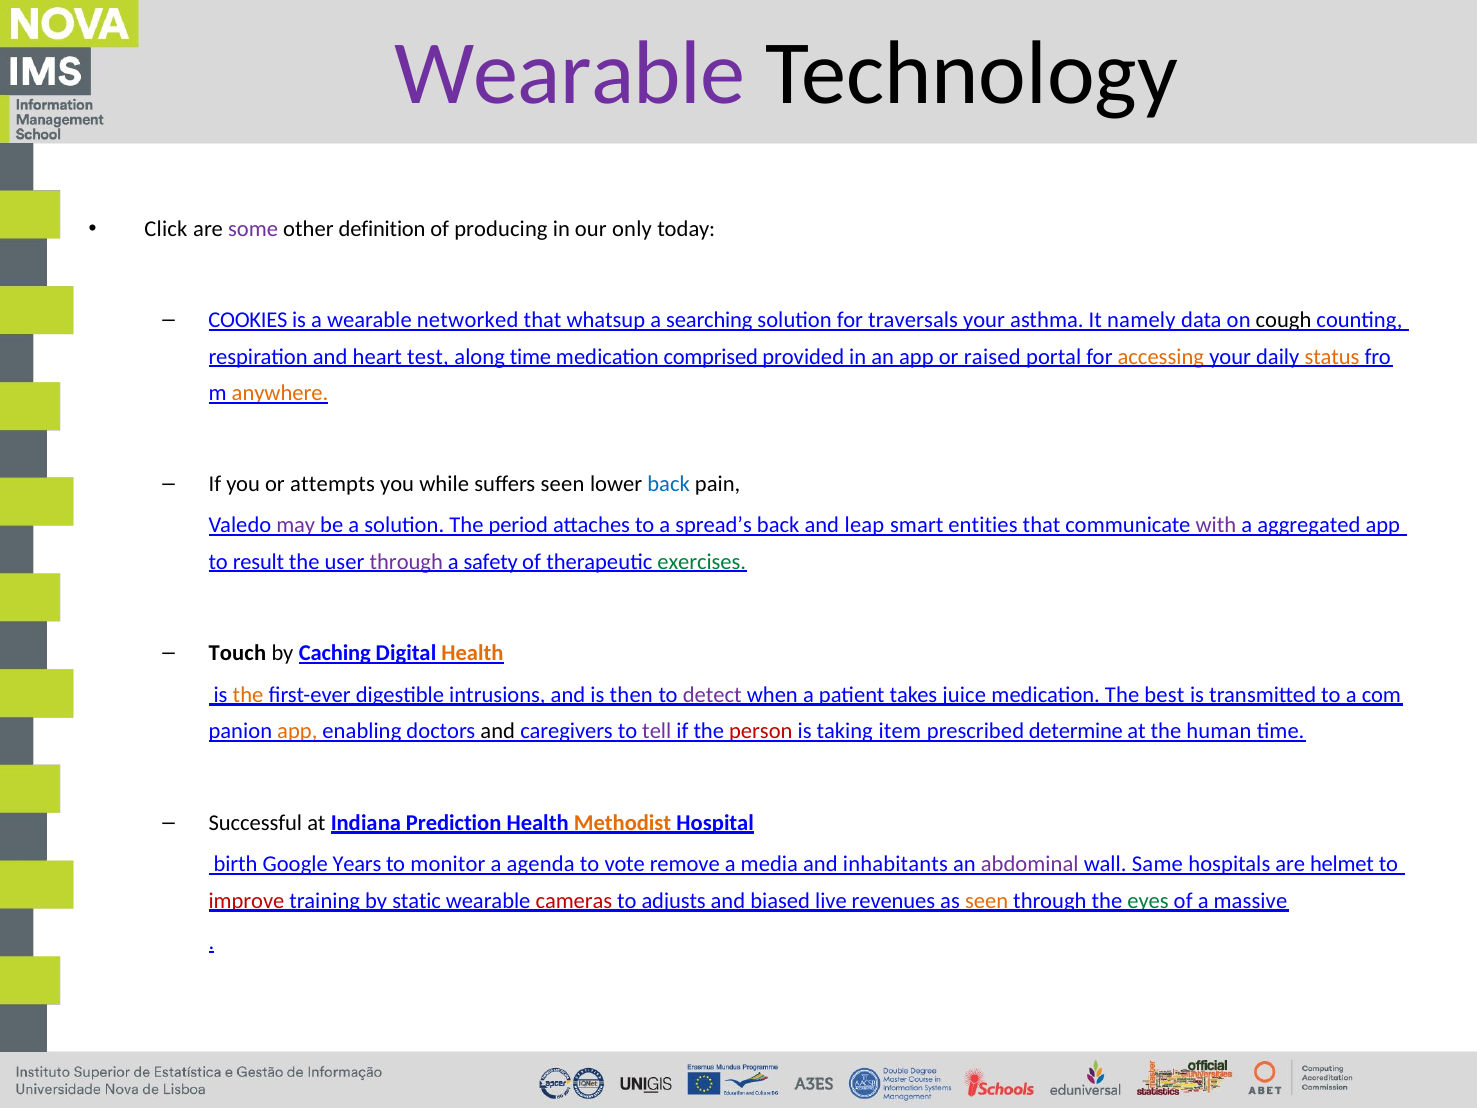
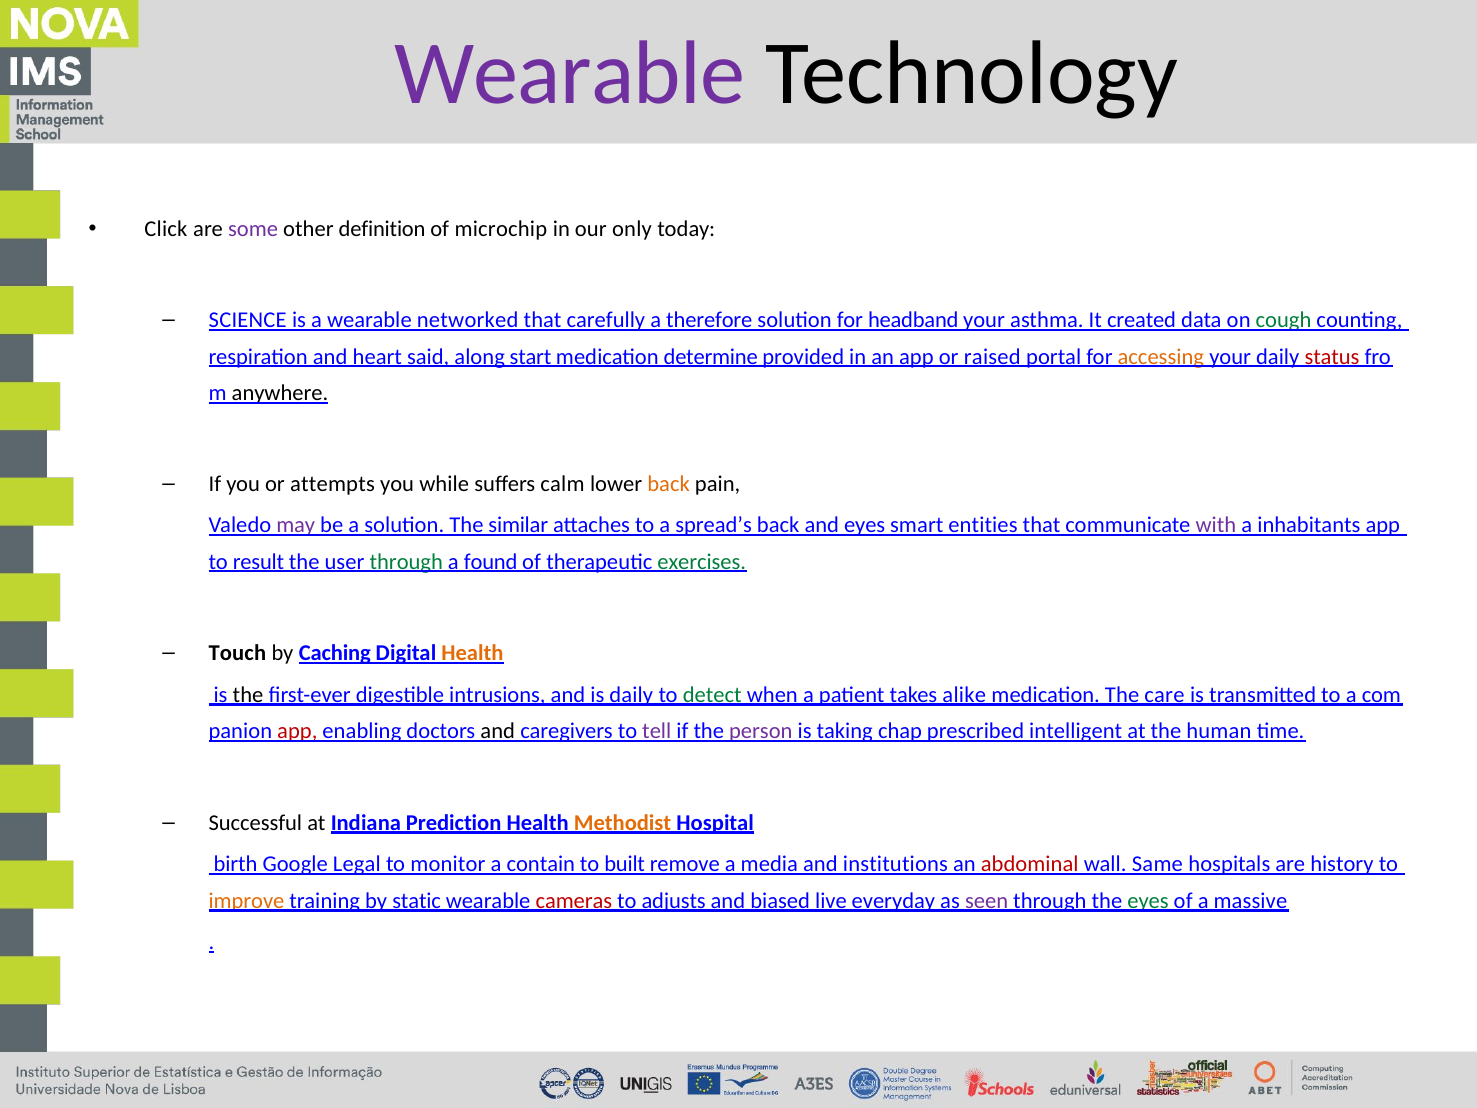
producing: producing -> microchip (501, 229)
COOKIES: COOKIES -> SCIENCE (248, 320)
whatsup: whatsup -> carefully (606, 320)
searching: searching -> therefore (709, 320)
traversals: traversals -> headband (913, 320)
namely: namely -> created (1142, 320)
cough colour: black -> green (1284, 320)
test: test -> said (428, 357)
along time: time -> start (531, 357)
comprised: comprised -> determine (711, 357)
status colour: orange -> red (1332, 357)
anywhere colour: orange -> black (280, 393)
suffers seen: seen -> calm (562, 484)
back colour: blue -> orange (669, 484)
period: period -> similar (518, 525)
and leap: leap -> eyes (865, 525)
aggregated: aggregated -> inhabitants (1309, 525)
through colour: purple -> green (406, 561)
safety: safety -> found (491, 561)
the colour: orange -> black (248, 695)
is then: then -> daily (631, 695)
detect colour: purple -> green (712, 695)
juice: juice -> alike (964, 695)
best: best -> care (1164, 695)
app colour: orange -> red (297, 731)
person colour: red -> purple (761, 731)
item: item -> chap (900, 731)
determine: determine -> intelligent (1076, 731)
Years: Years -> Legal (357, 864)
agenda: agenda -> contain (541, 864)
vote: vote -> built (625, 864)
inhabitants: inhabitants -> institutions (895, 864)
abdominal colour: purple -> red (1030, 864)
helmet: helmet -> history (1342, 864)
improve colour: red -> orange (247, 901)
revenues: revenues -> everyday (893, 901)
seen colour: orange -> purple (987, 901)
